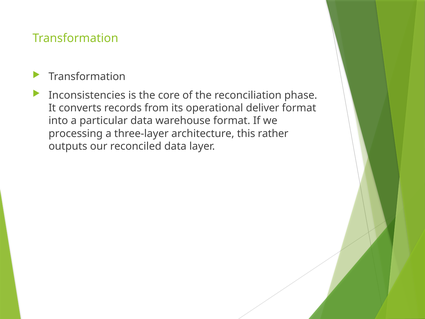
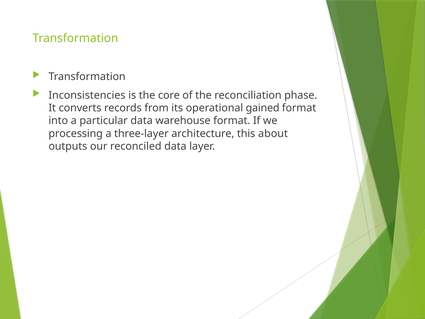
deliver: deliver -> gained (263, 108)
rather: rather -> about (273, 133)
